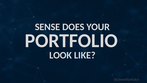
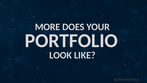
SENSE: SENSE -> MORE (48, 27)
